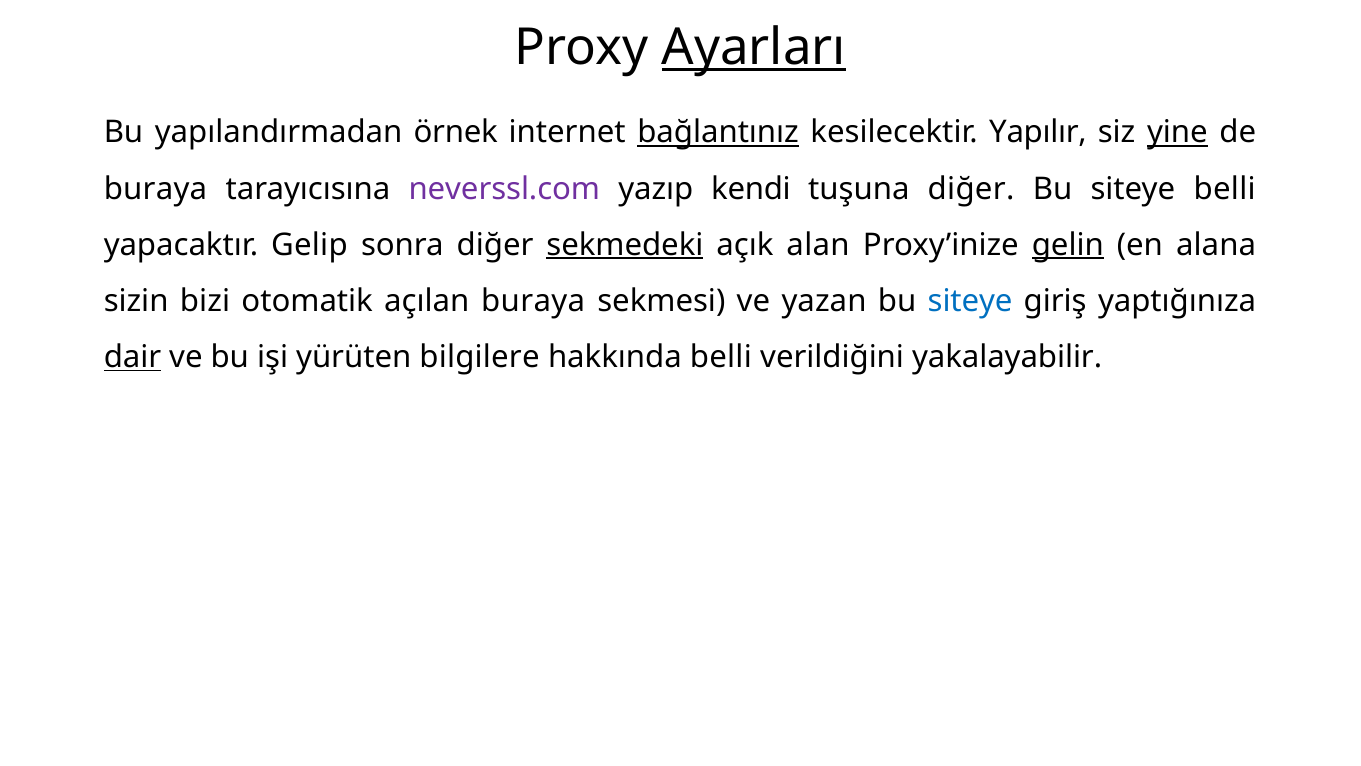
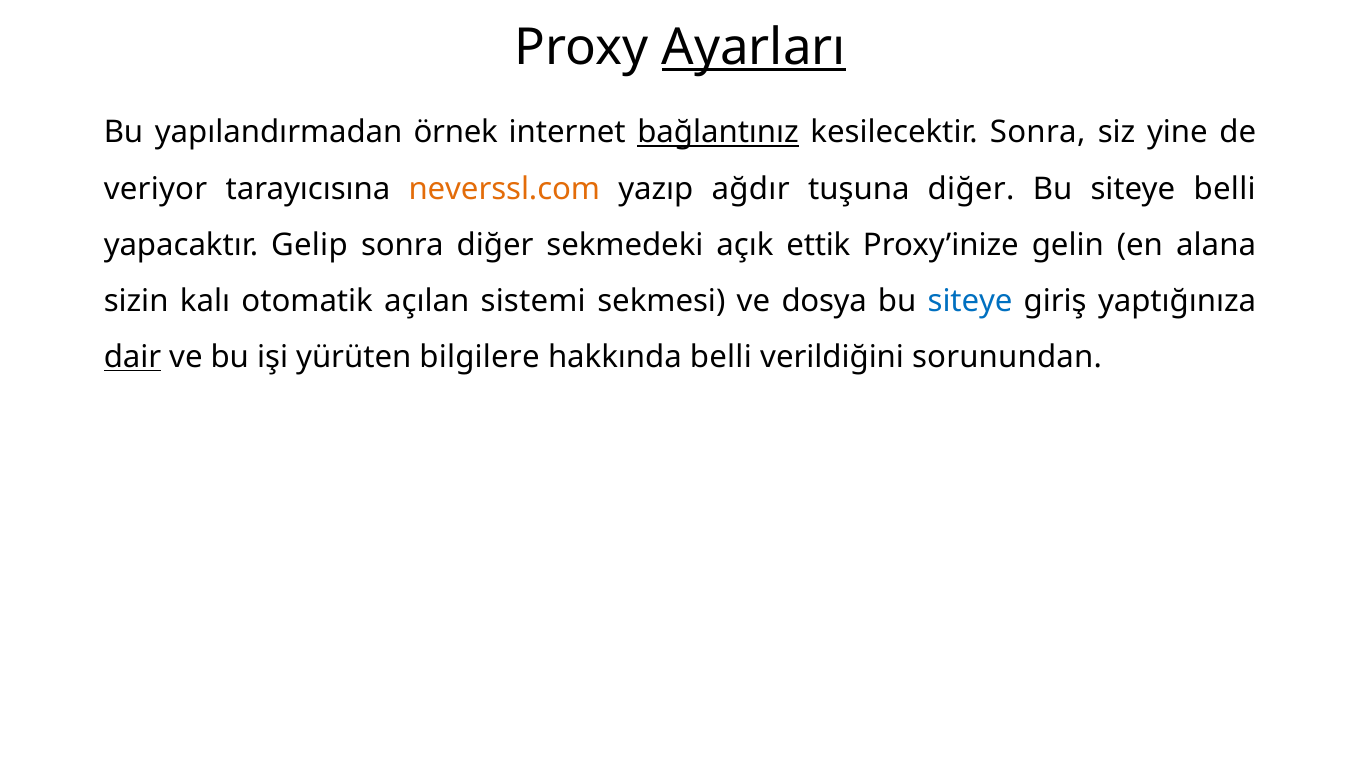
kesilecektir Yapılır: Yapılır -> Sonra (1038, 133)
yine underline: present -> none (1177, 133)
buraya: buraya -> veriyor (155, 189)
neverssl.com colour: purple -> orange (504, 189)
kendi: kendi -> ağdır (751, 189)
sekmedeki underline: present -> none (625, 245)
alan: alan -> ettik (818, 245)
gelin underline: present -> none (1068, 245)
bizi: bizi -> kalı (205, 301)
açılan buraya: buraya -> sistemi (533, 301)
yazan: yazan -> dosya (824, 301)
yakalayabilir: yakalayabilir -> sorunundan (1007, 357)
